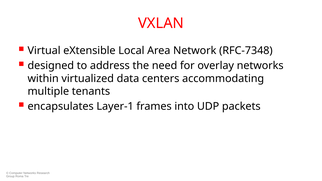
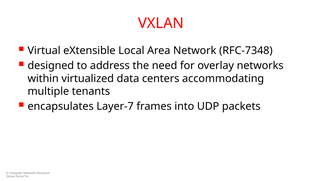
Layer-1: Layer-1 -> Layer-7 (115, 106)
